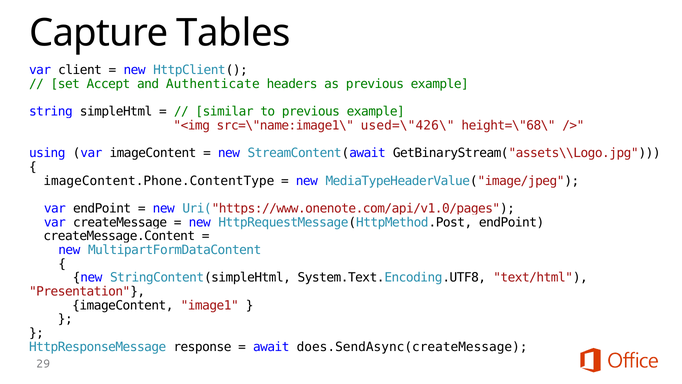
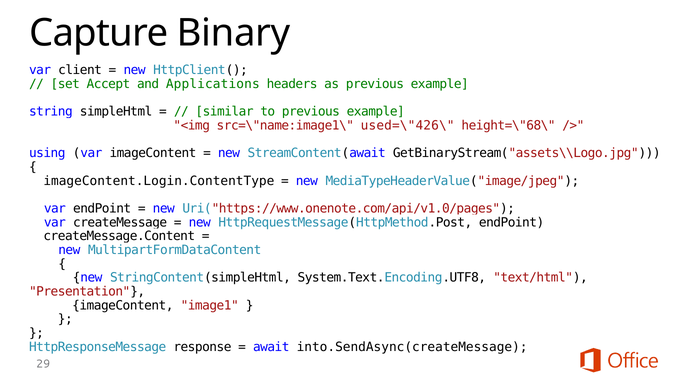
Tables: Tables -> Binary (234, 33)
Authenticate: Authenticate -> Applications (213, 84)
imageContent.Phone.ContentType: imageContent.Phone.ContentType -> imageContent.Login.ContentType (159, 181)
does.SendAsync(createMessage: does.SendAsync(createMessage -> into.SendAsync(createMessage (412, 347)
